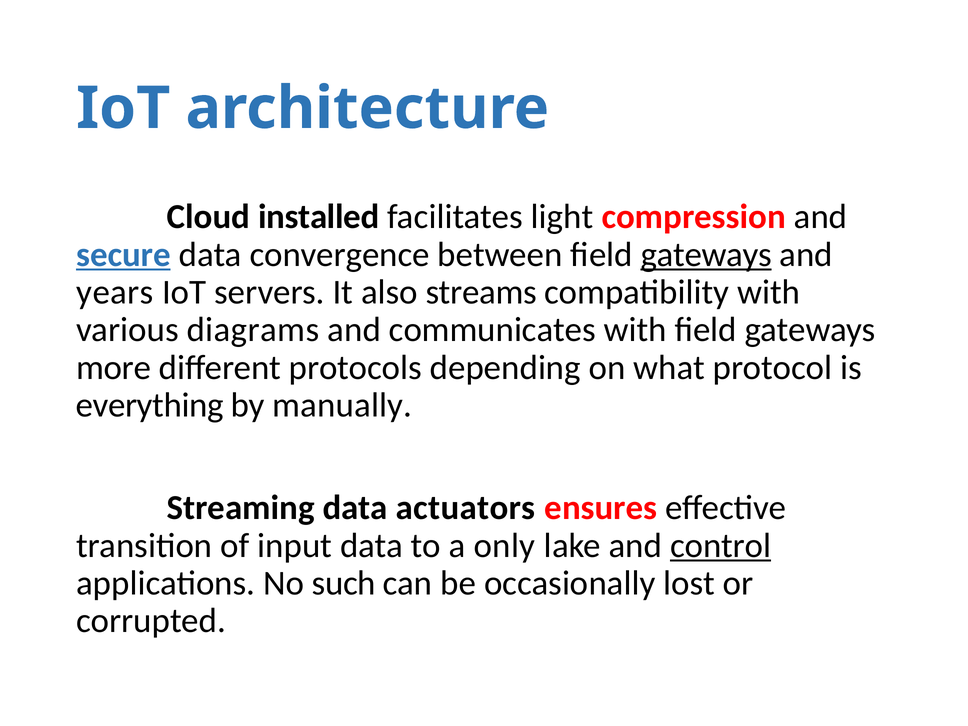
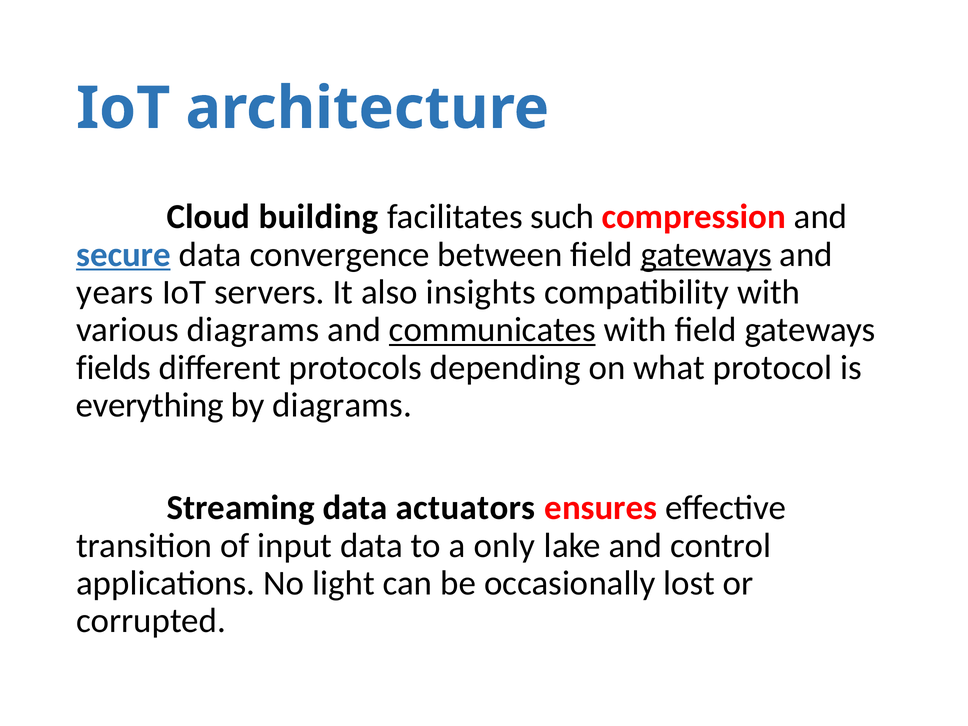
installed: installed -> building (318, 217)
light: light -> such (562, 217)
streams: streams -> insights (481, 292)
communicates underline: none -> present (492, 330)
more: more -> fields (114, 368)
by manually: manually -> diagrams (342, 405)
control underline: present -> none (721, 545)
such: such -> light (344, 583)
